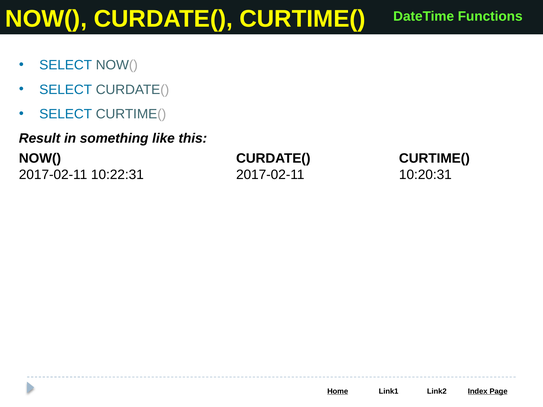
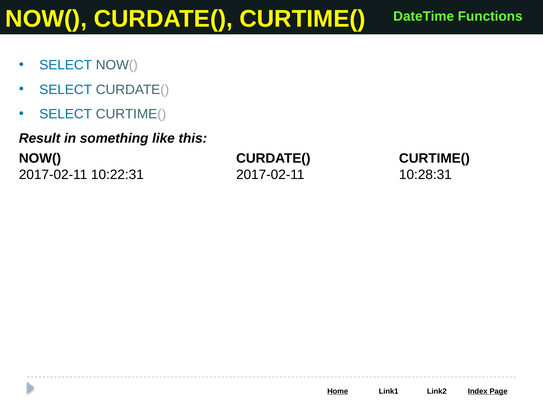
10:20:31: 10:20:31 -> 10:28:31 (425, 175)
